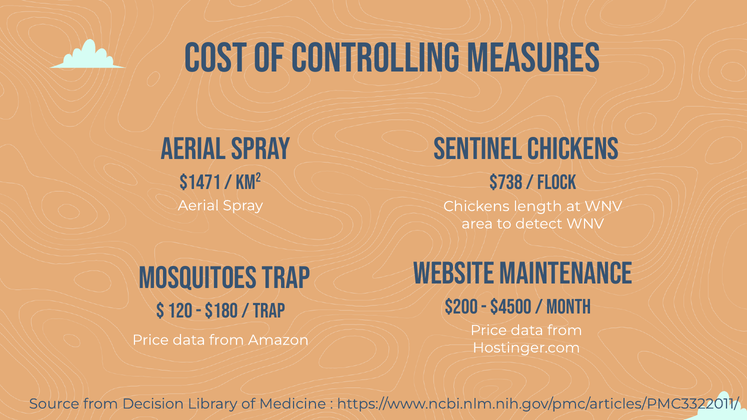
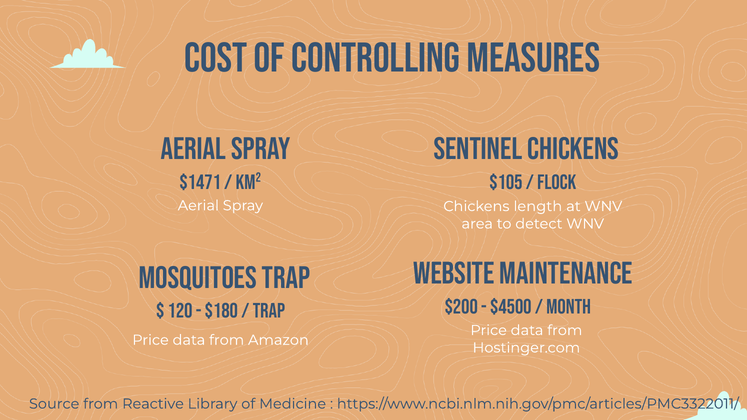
$738: $738 -> $105 (506, 182)
Decision: Decision -> Reactive (153, 404)
